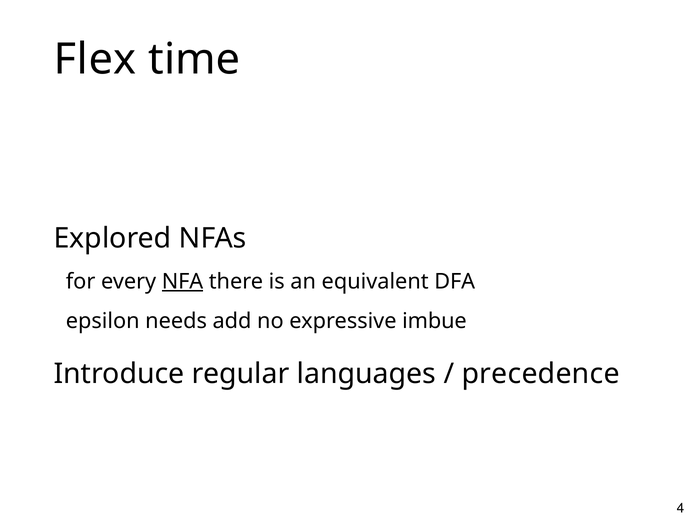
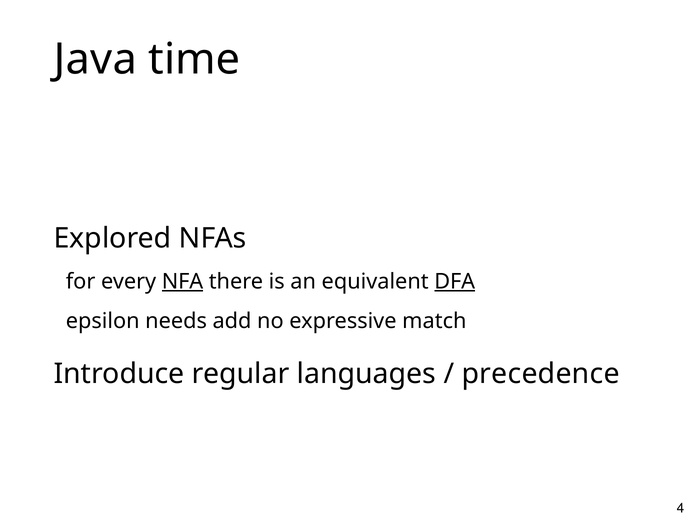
Flex: Flex -> Java (95, 60)
DFA underline: none -> present (455, 282)
imbue: imbue -> match (434, 321)
